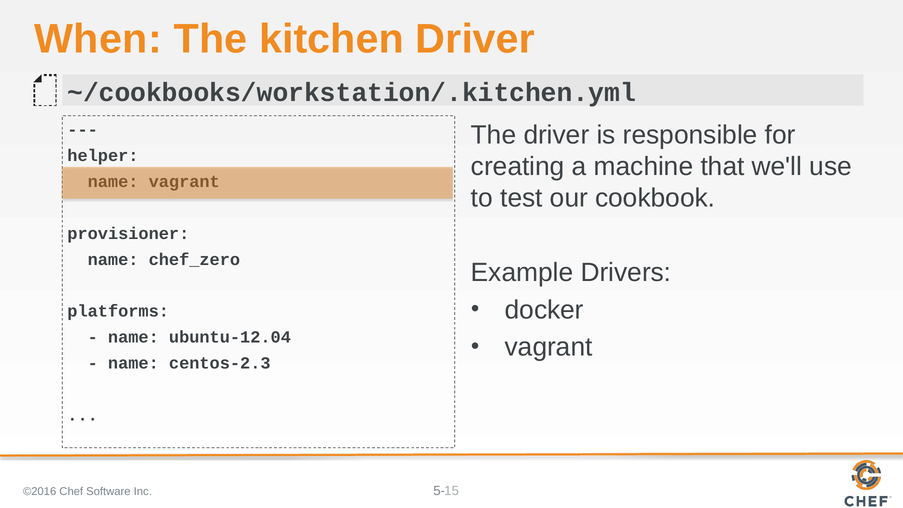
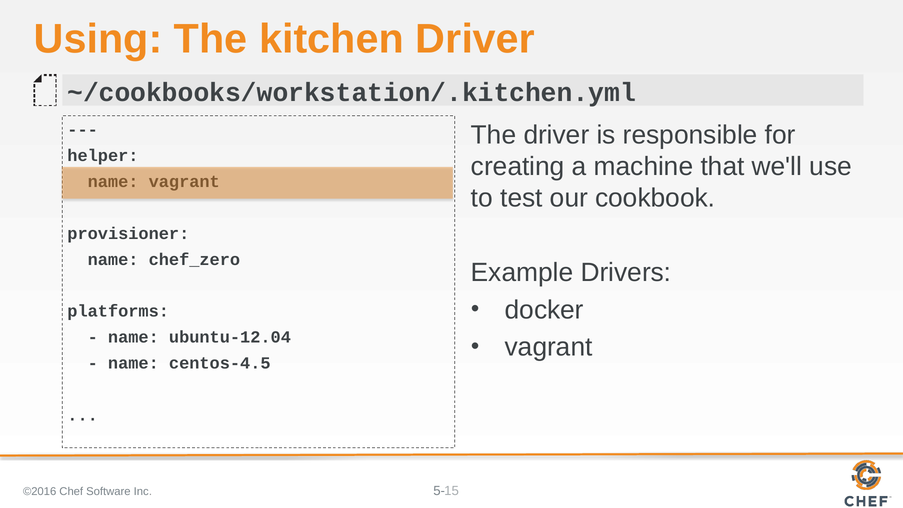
When: When -> Using (98, 39)
centos-2.3: centos-2.3 -> centos-4.5 (220, 363)
